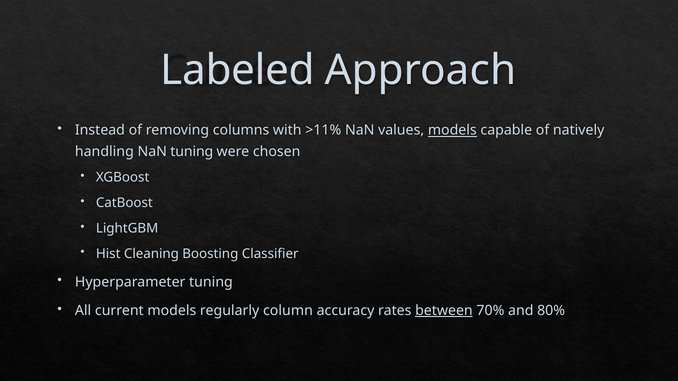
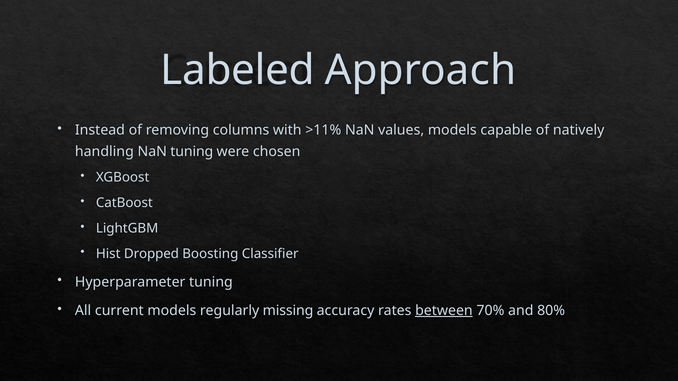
models underline: present -> none (452, 130)
Cleaning: Cleaning -> Dropped (151, 254)
column: column -> missing (288, 311)
